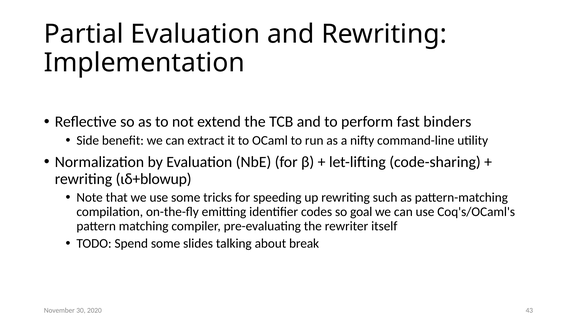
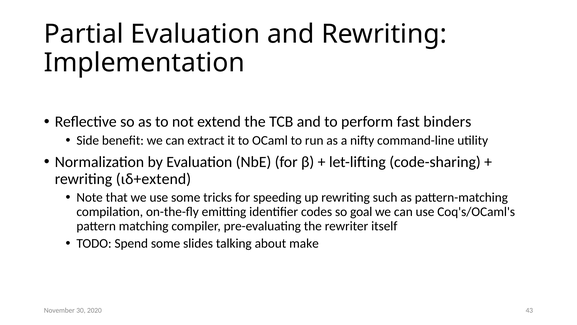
ιδ+blowup: ιδ+blowup -> ιδ+extend (153, 179)
break: break -> make (304, 243)
